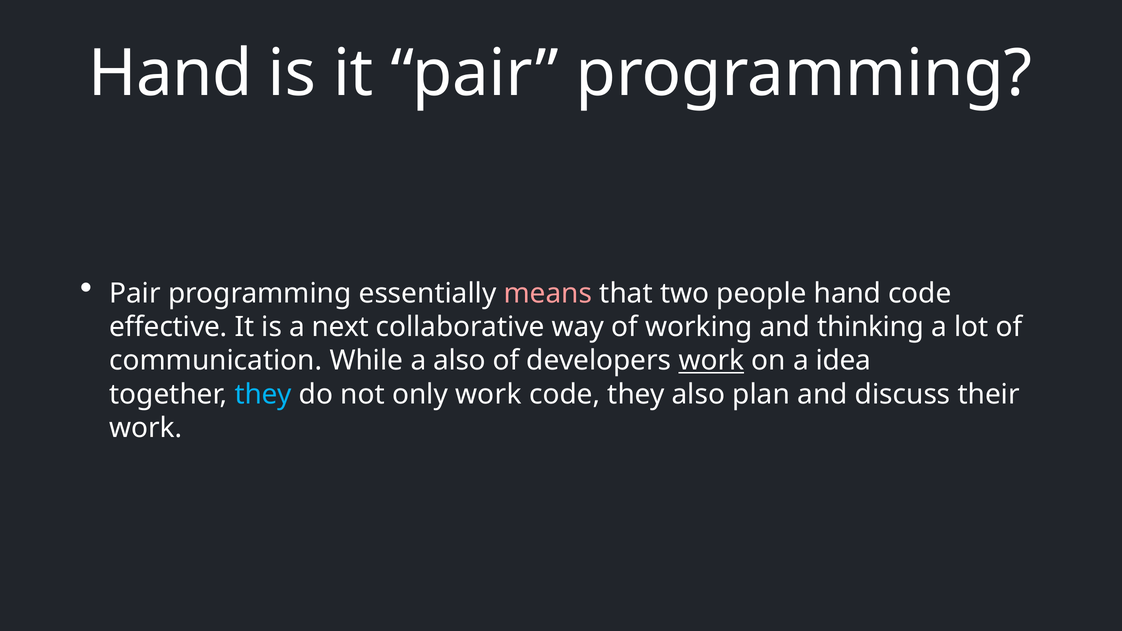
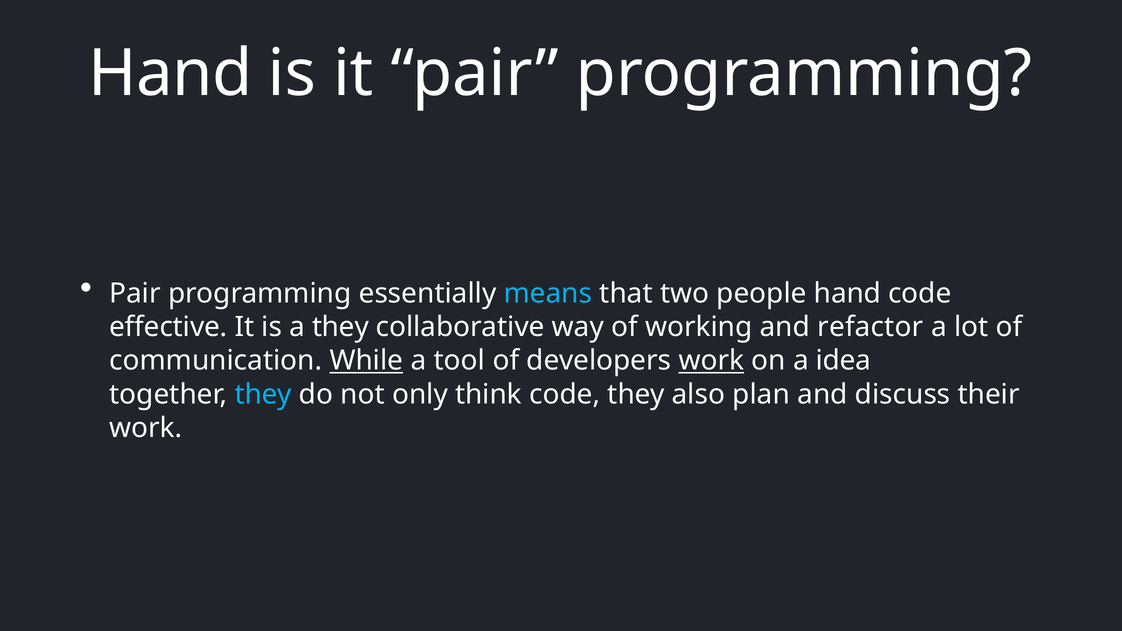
means colour: pink -> light blue (548, 293)
a next: next -> they (340, 327)
thinking: thinking -> refactor (870, 327)
While underline: none -> present (366, 361)
a also: also -> tool (459, 361)
only work: work -> think (489, 394)
